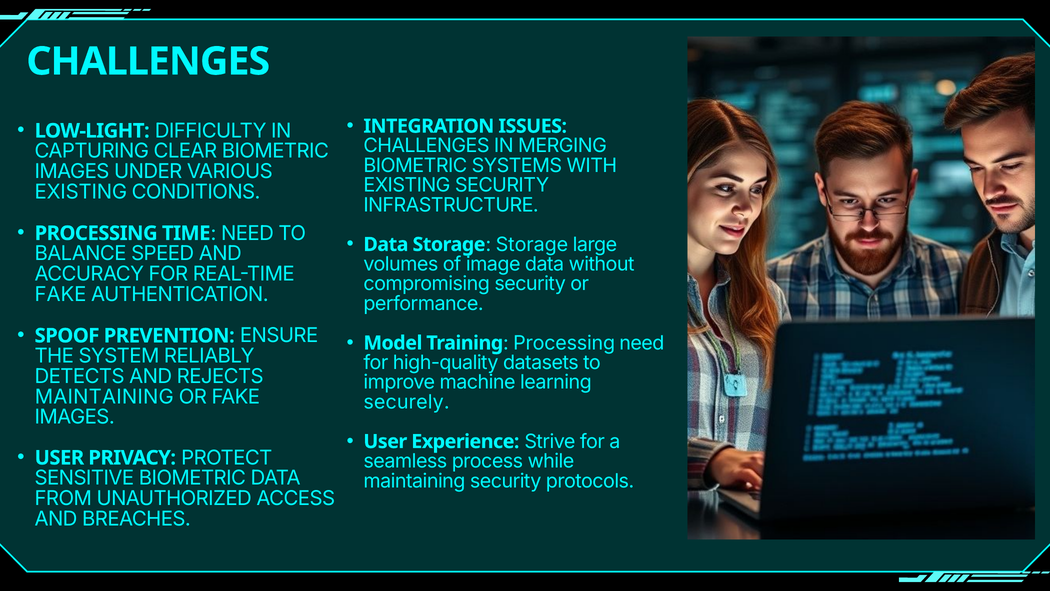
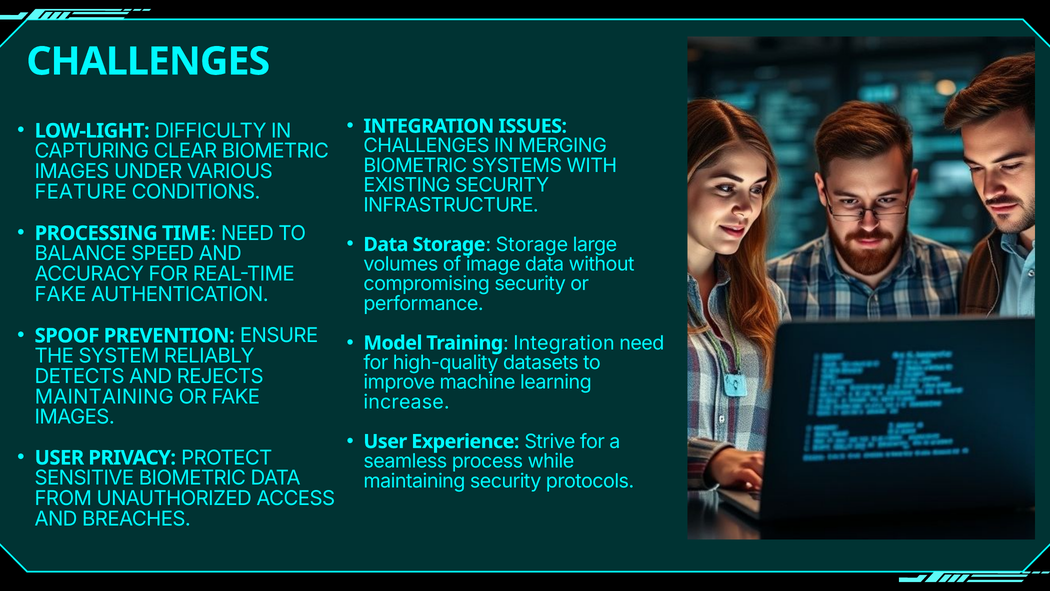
EXISTING: EXISTING -> FEATURE (81, 192)
Processing: Processing -> Integration (564, 343)
securely: securely -> increase (407, 402)
